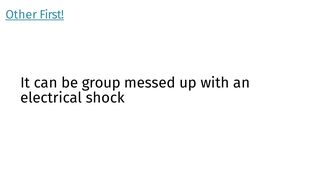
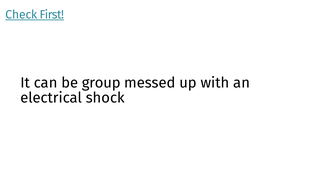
Other: Other -> Check (21, 15)
